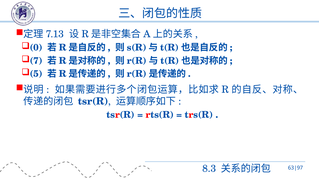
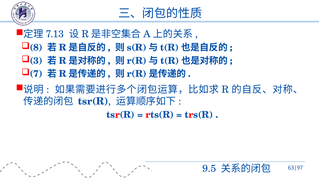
0: 0 -> 8 (36, 48)
7: 7 -> 3 (36, 61)
5: 5 -> 7 (36, 74)
8.3: 8.3 -> 9.5 (209, 169)
